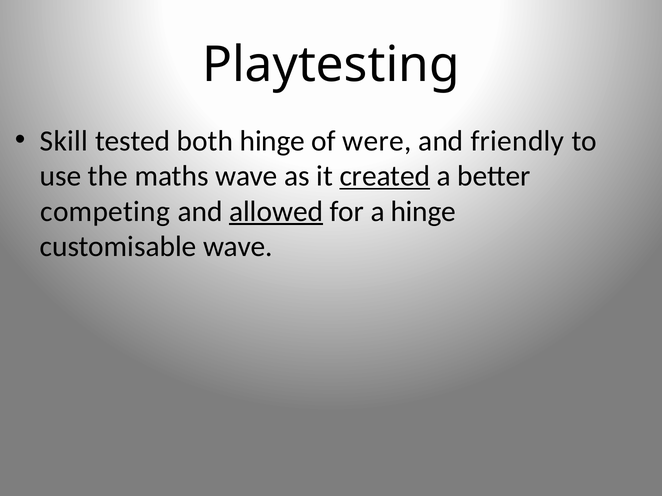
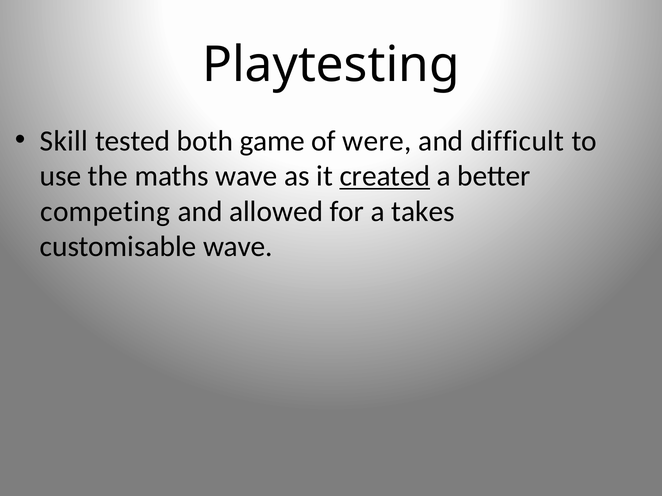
both hinge: hinge -> game (272, 141)
friendly: friendly -> difficult (517, 141)
allowed underline: present -> none (276, 212)
a hinge: hinge -> takes (423, 212)
